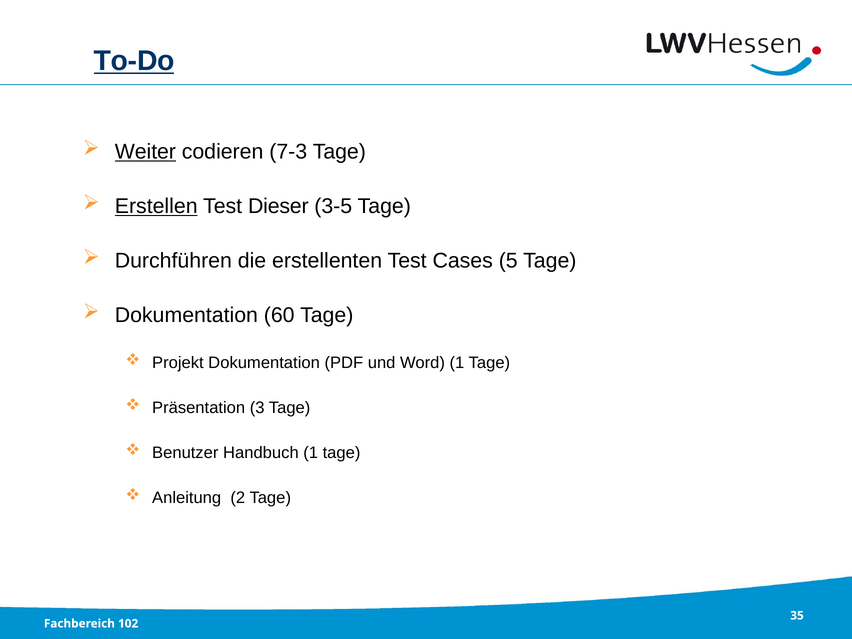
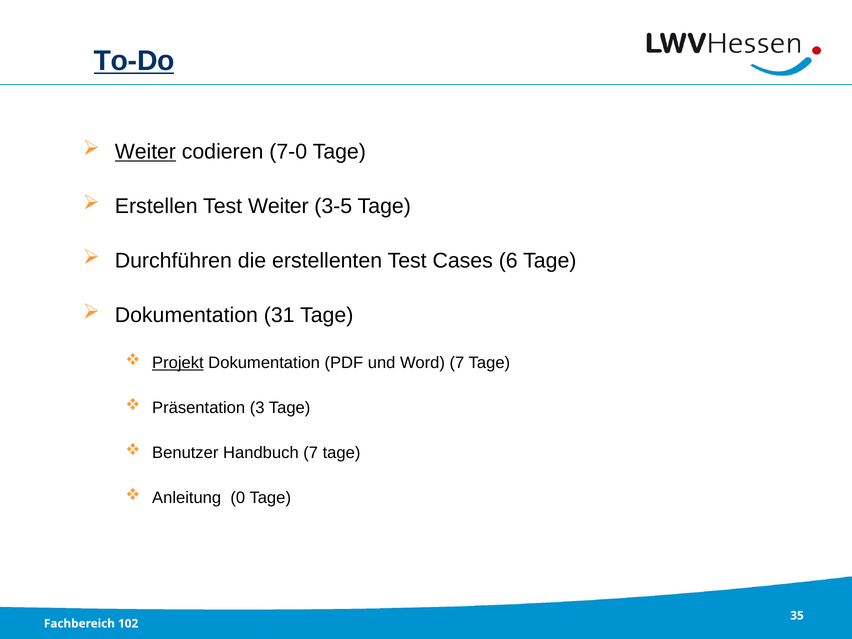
7-3: 7-3 -> 7-0 (288, 152)
Erstellen underline: present -> none (156, 206)
Test Dieser: Dieser -> Weiter (278, 206)
5: 5 -> 6 (508, 261)
60: 60 -> 31 (279, 315)
Projekt underline: none -> present (178, 363)
Word 1: 1 -> 7 (457, 363)
Handbuch 1: 1 -> 7 (311, 453)
2: 2 -> 0 (238, 498)
